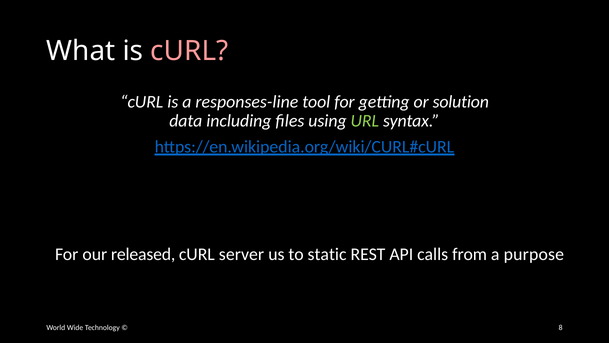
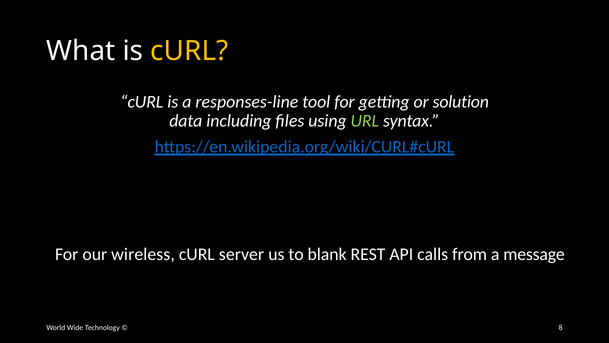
cURL colour: pink -> yellow (189, 51)
released: released -> wireless (143, 254)
static: static -> blank (327, 254)
purpose: purpose -> message (534, 254)
